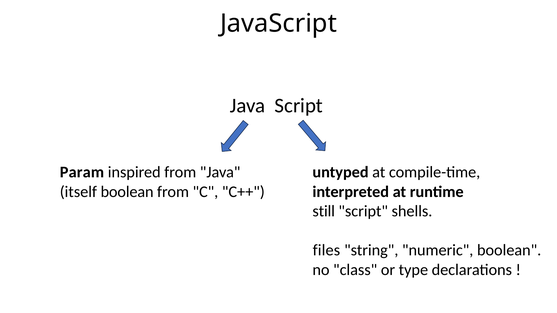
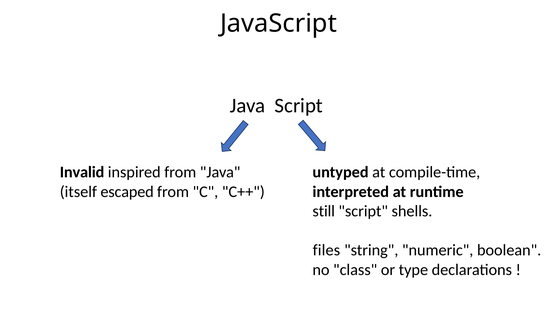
Param: Param -> Invalid (82, 172)
itself boolean: boolean -> escaped (127, 192)
